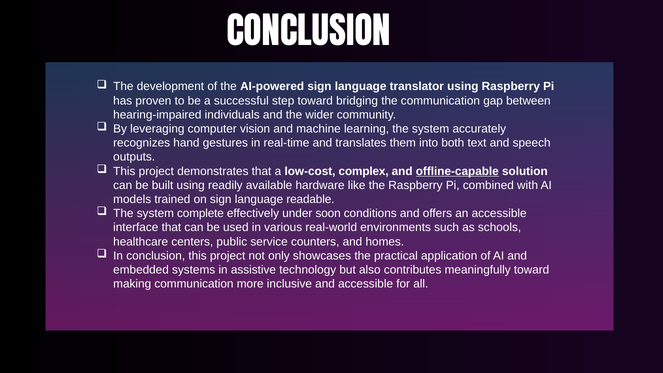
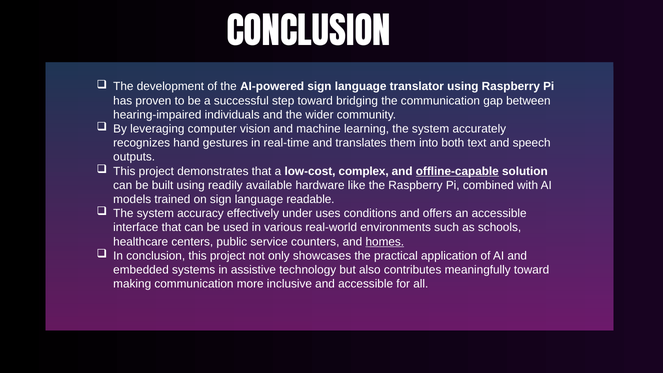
complete: complete -> accuracy (200, 213)
soon: soon -> uses (328, 213)
homes underline: none -> present (385, 242)
